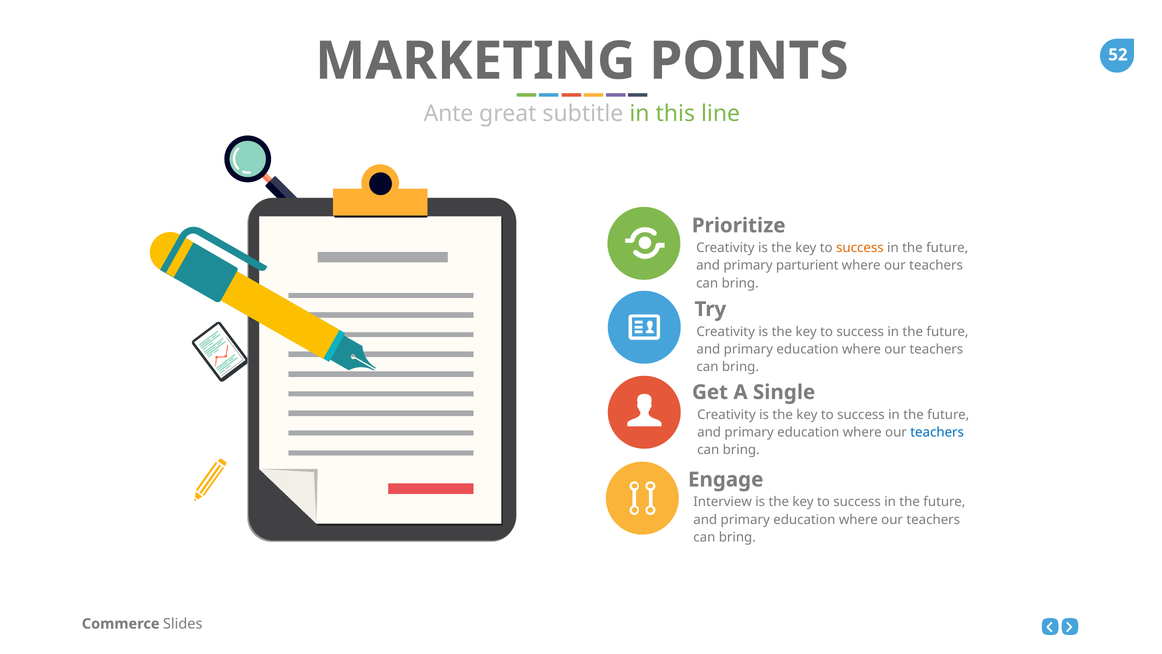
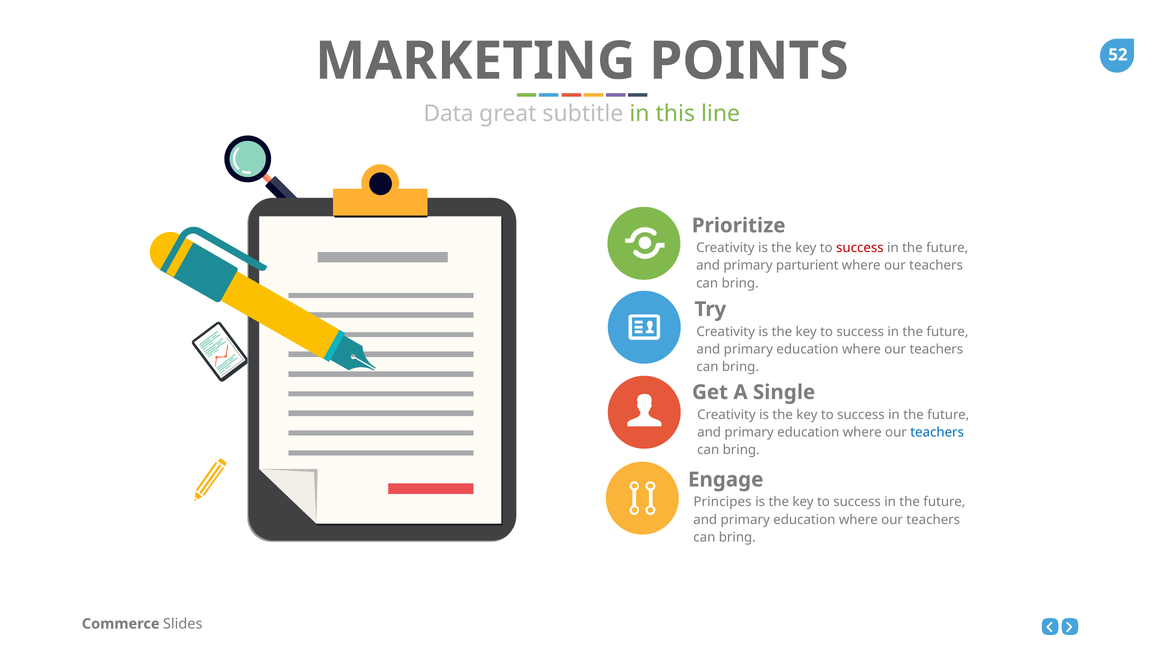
Ante: Ante -> Data (449, 113)
success colour: orange -> red (860, 248)
Interview: Interview -> Principes (723, 502)
